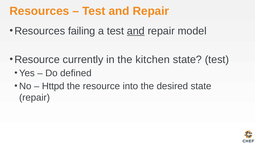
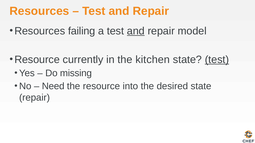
test underline: none -> present (217, 60)
defined: defined -> missing (76, 73)
Httpd: Httpd -> Need (53, 86)
